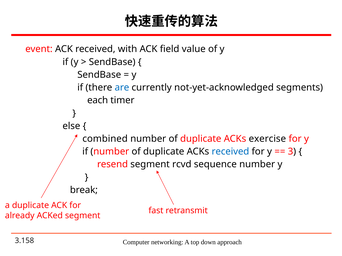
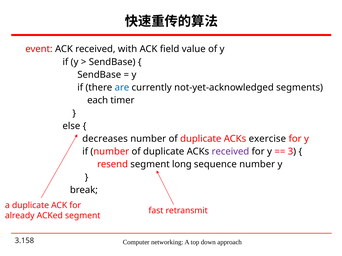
combined: combined -> decreases (105, 139)
received colour: blue -> purple (230, 152)
rcvd: rcvd -> long (182, 165)
